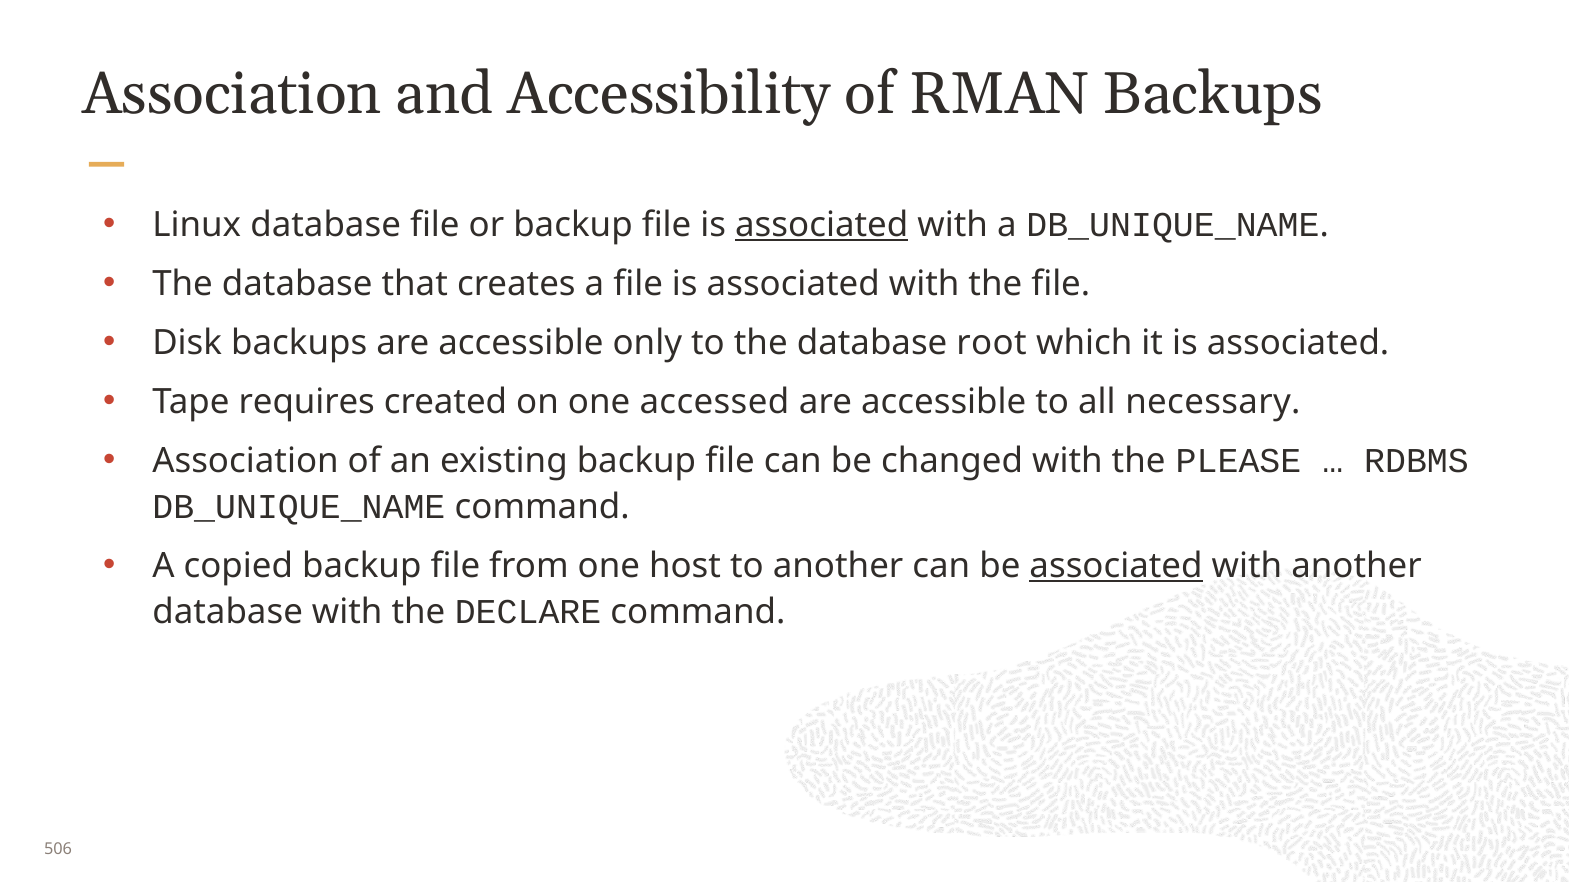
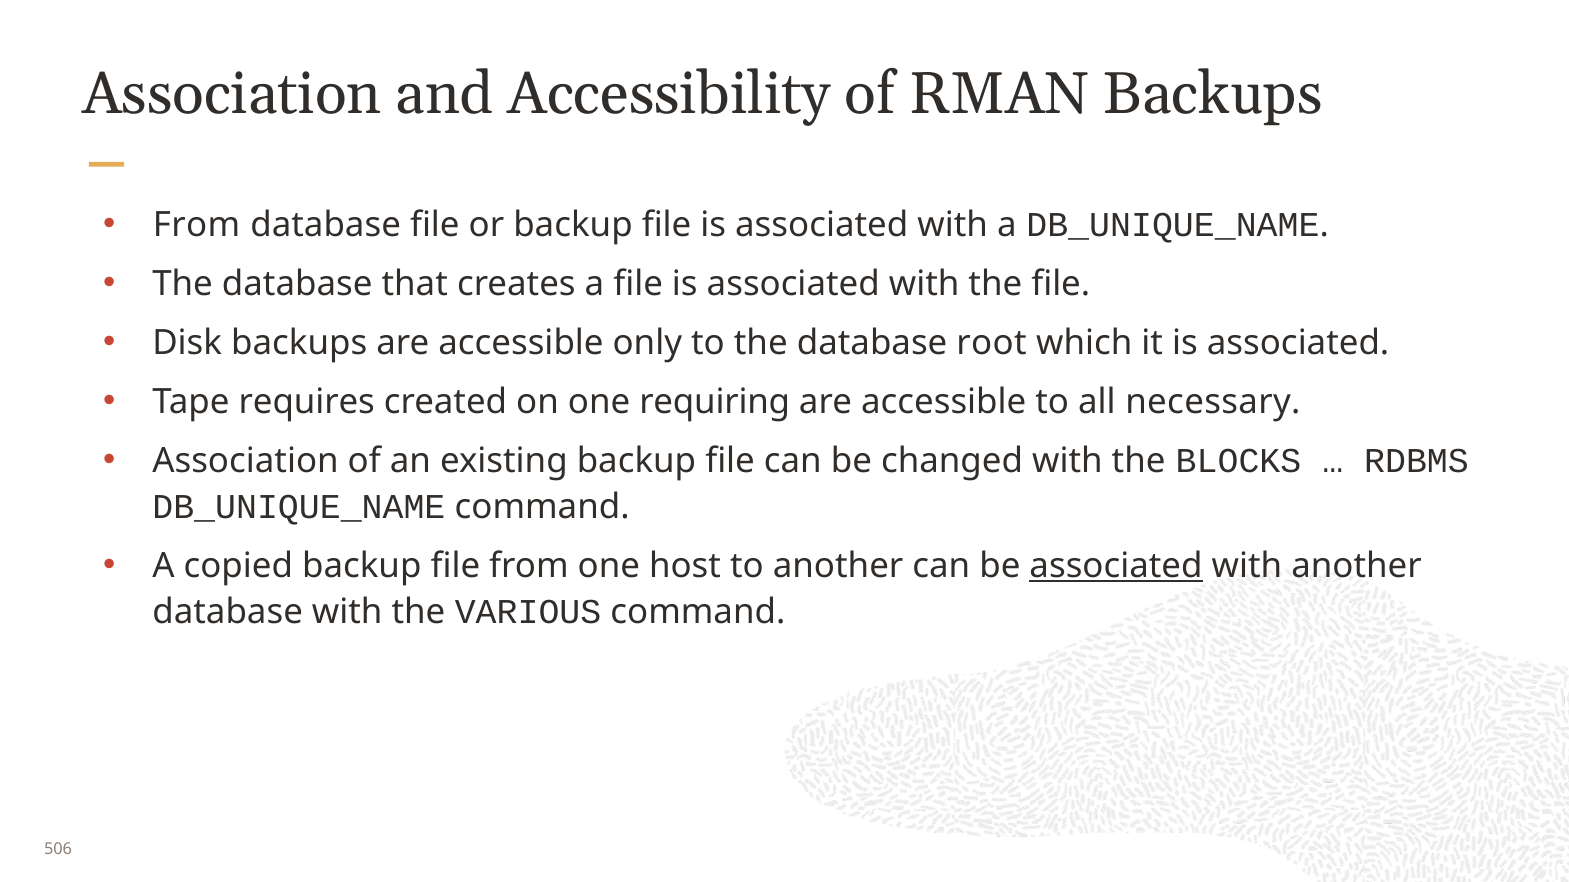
Linux: Linux -> From (197, 225)
associated underline: present -> none (822, 225)
accessed: accessed -> requiring (715, 402)
PLEASE: PLEASE -> BLOCKS (1239, 461)
DECLARE: DECLARE -> VARIOUS (528, 612)
